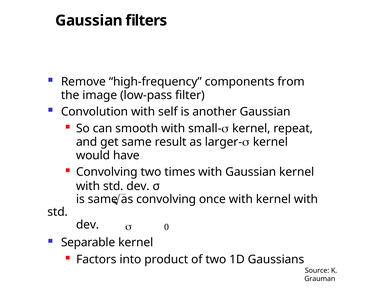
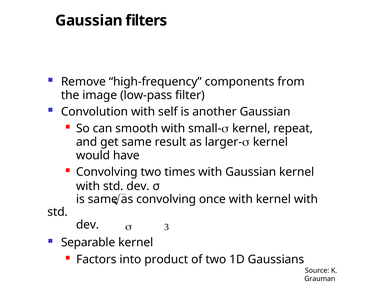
0: 0 -> 3 (167, 227)
